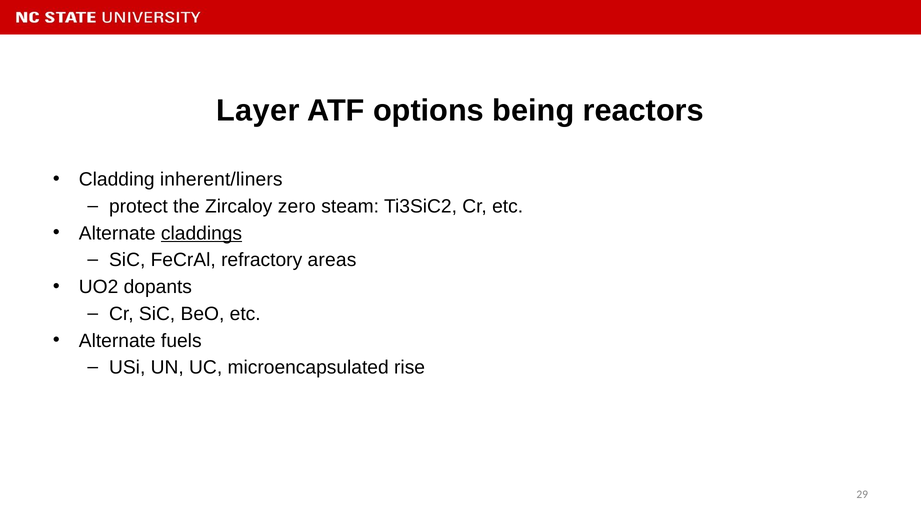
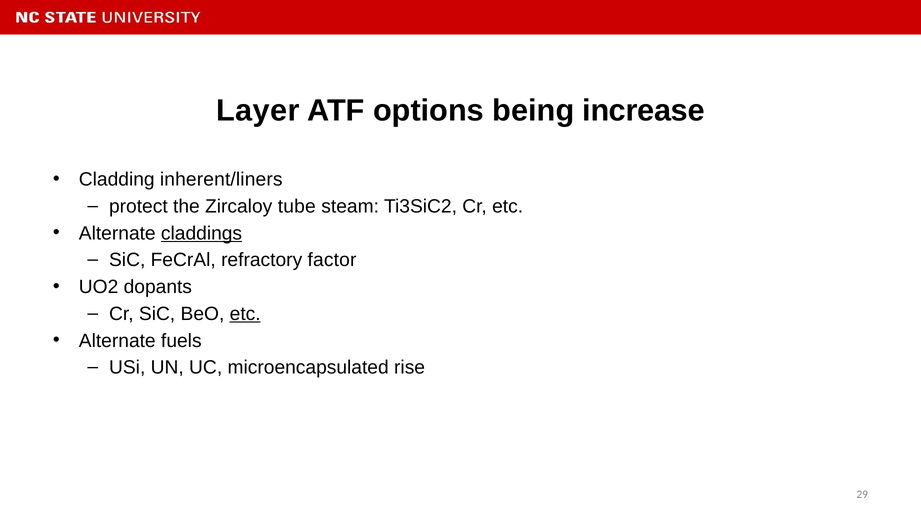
reactors: reactors -> increase (644, 110)
zero: zero -> tube (297, 206)
areas: areas -> factor (332, 260)
etc underline: none -> present (245, 314)
